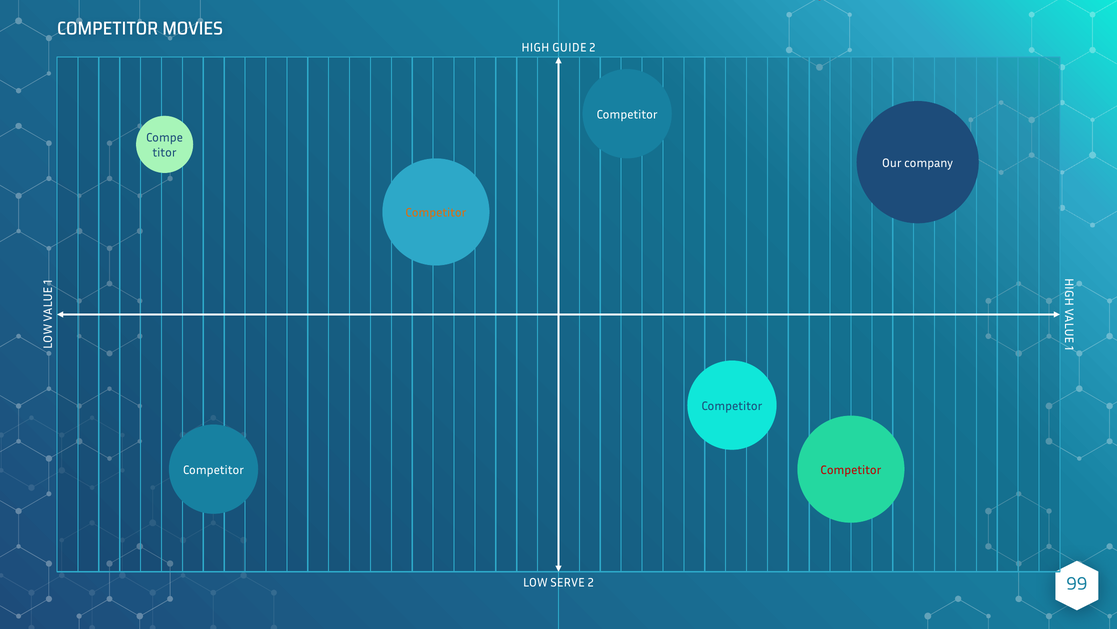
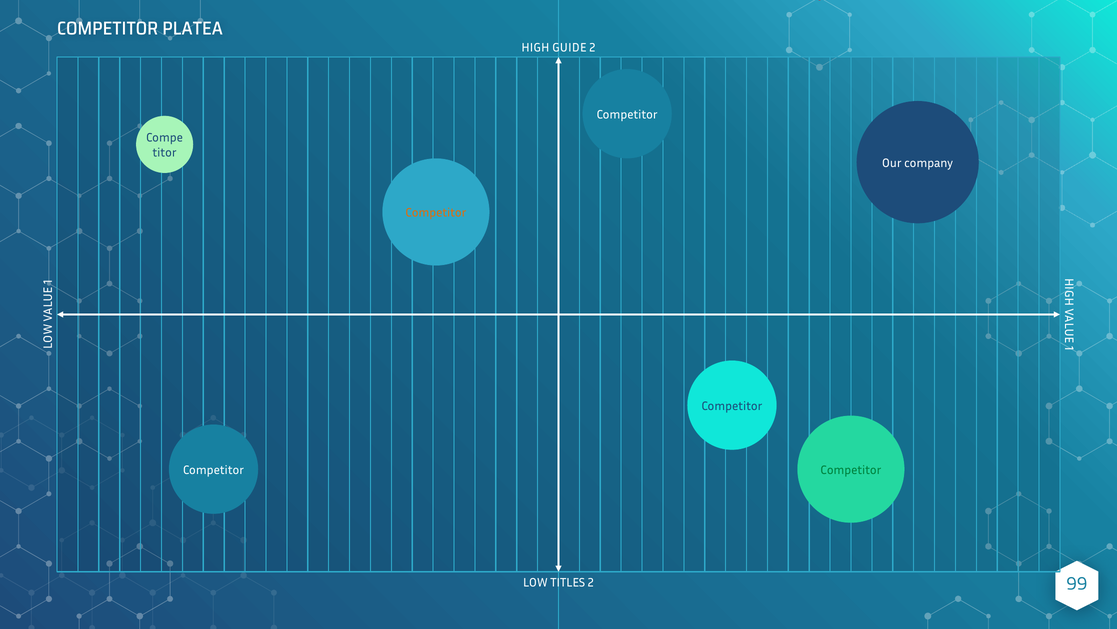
MOVIES: MOVIES -> PLATEA (193, 28)
Competitor colour: red -> green (851, 470)
SERVE: SERVE -> TITLES (568, 582)
